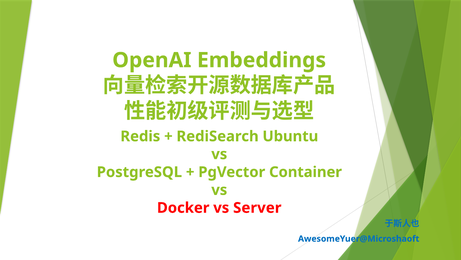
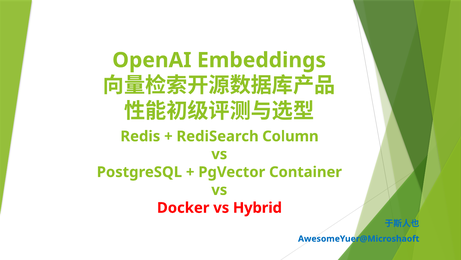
Ubuntu: Ubuntu -> Column (290, 136)
Server: Server -> Hybrid (257, 207)
